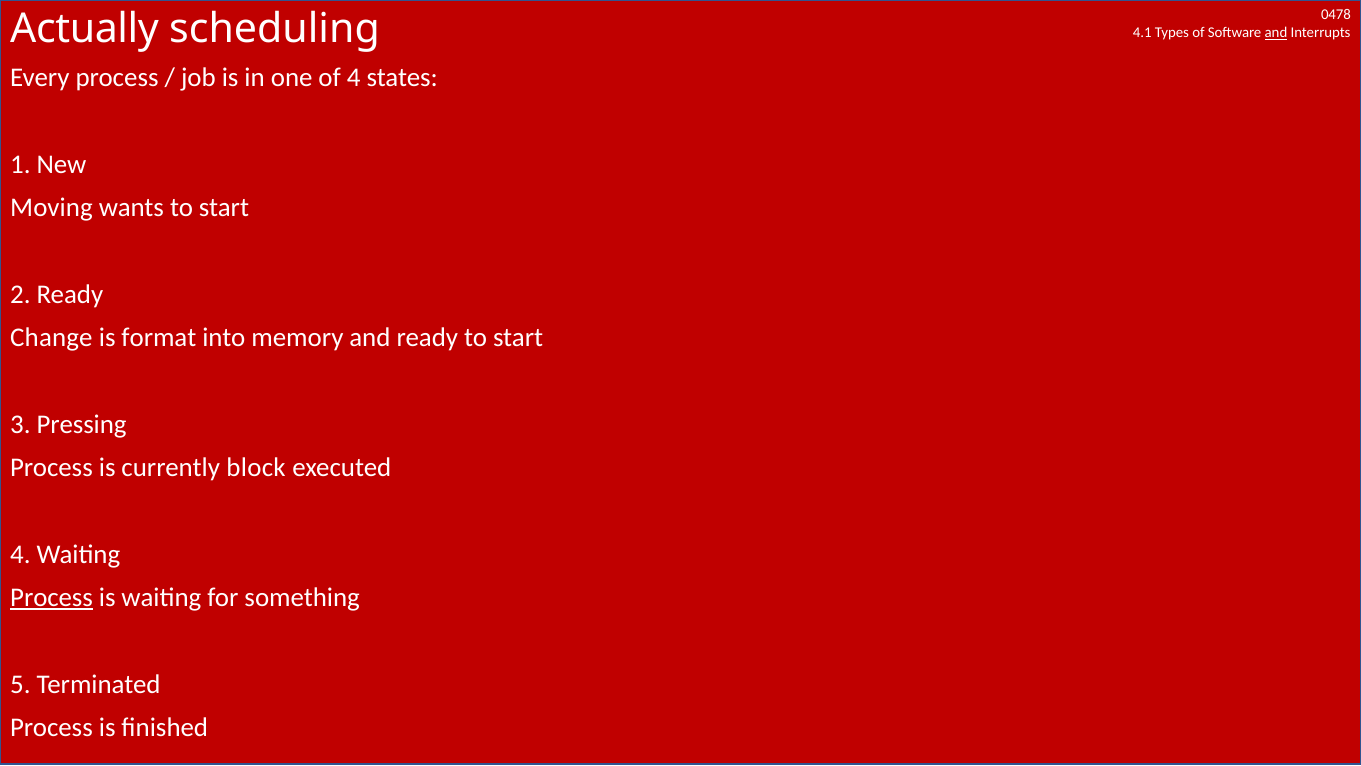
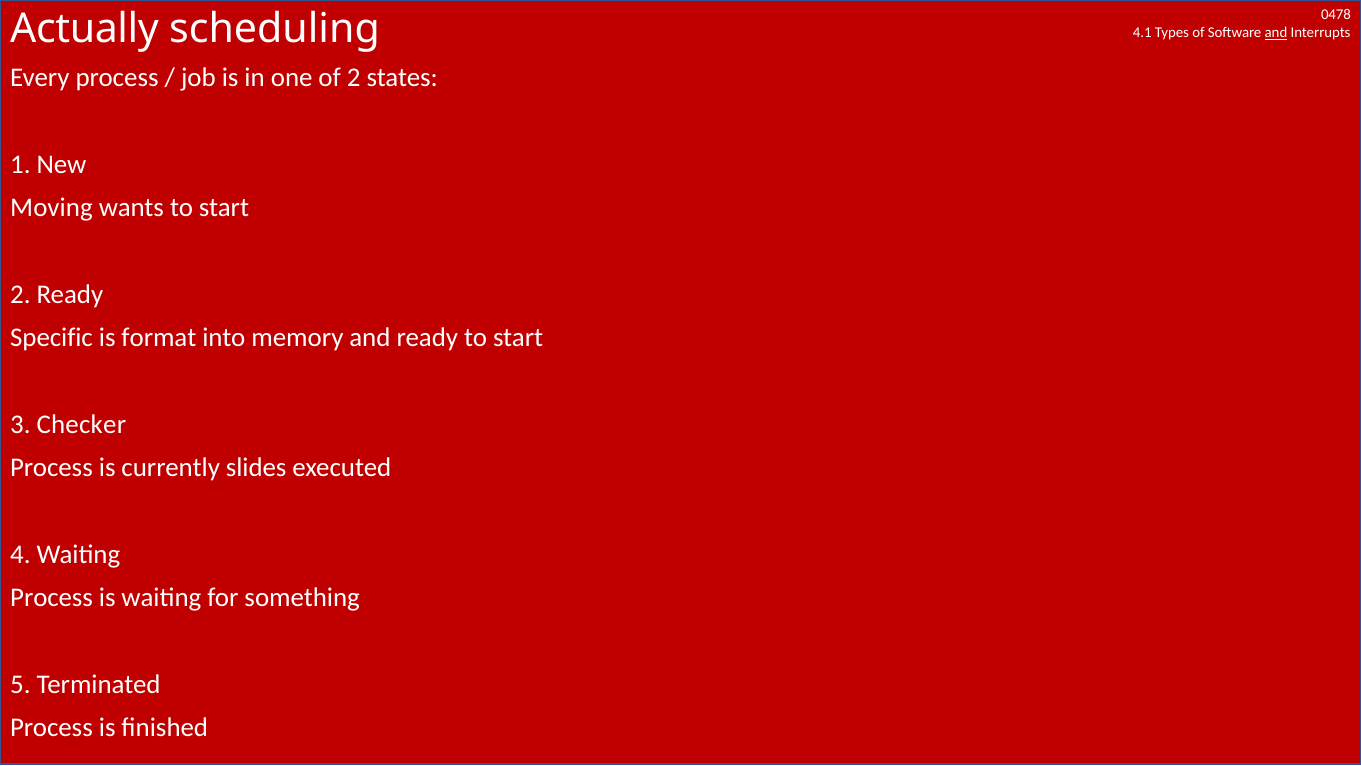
of 4: 4 -> 2 (354, 78)
Change: Change -> Specific (52, 338)
Pressing: Pressing -> Checker (81, 424)
block: block -> slides (256, 467)
Process underline: present -> none (52, 597)
